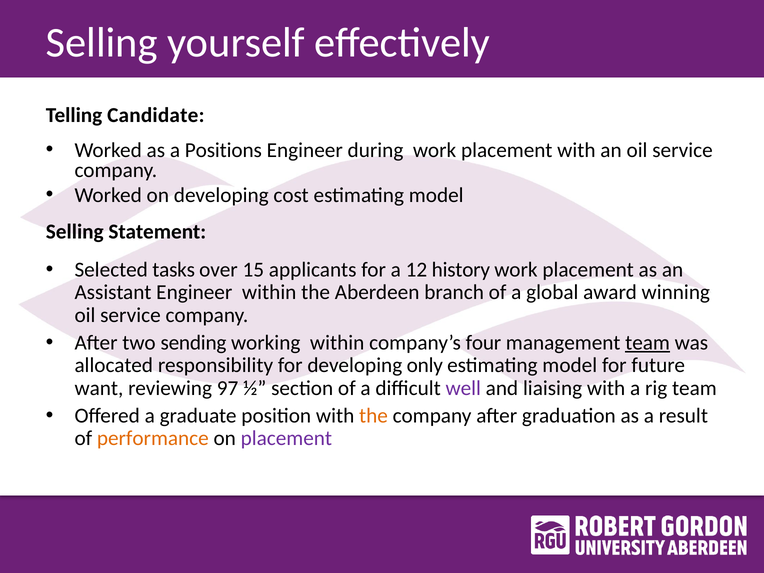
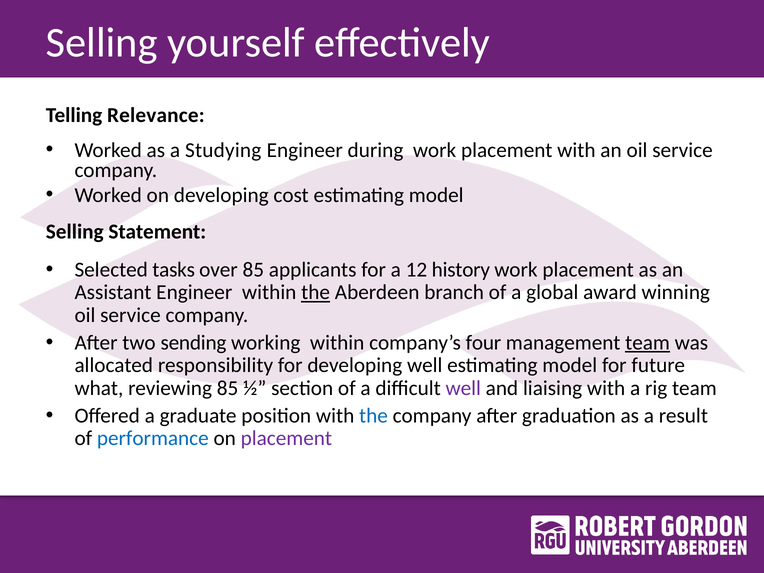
Candidate: Candidate -> Relevance (156, 115)
Positions: Positions -> Studying (223, 150)
over 15: 15 -> 85 (253, 270)
the underline: none -> present (316, 292)
developing only: only -> well (425, 365)
want: want -> what (99, 388)
reviewing 97: 97 -> 85 (228, 388)
the colour: orange -> blue (373, 416)
performance colour: orange -> blue (153, 438)
